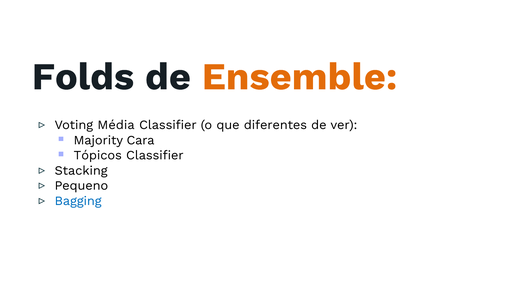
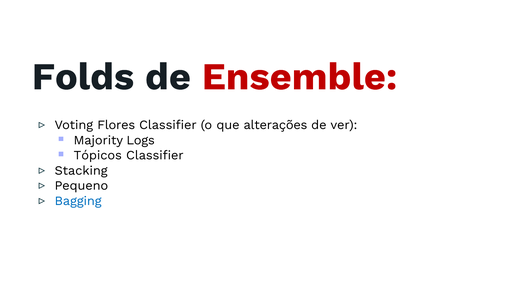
Ensemble colour: orange -> red (300, 77)
Média: Média -> Flores (116, 125)
diferentes: diferentes -> alterações (275, 125)
Cara: Cara -> Logs (141, 141)
